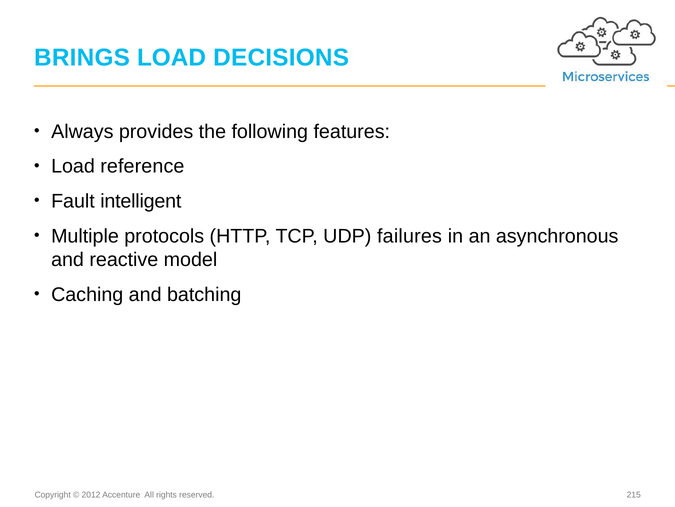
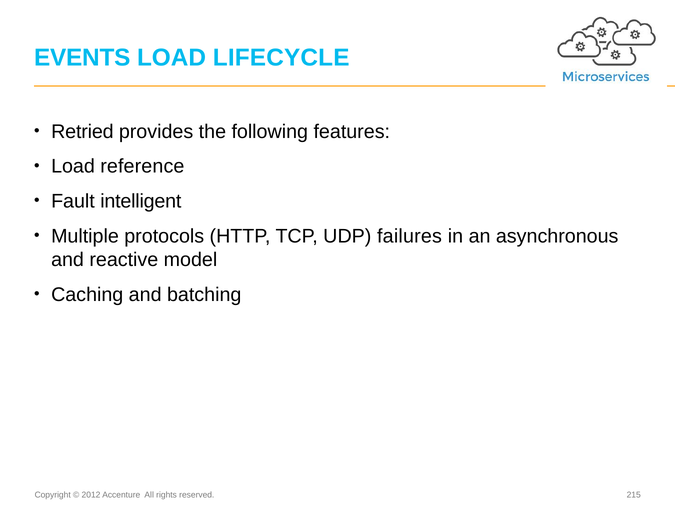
BRINGS: BRINGS -> EVENTS (82, 58)
DECISIONS: DECISIONS -> LIFECYCLE (281, 58)
Always: Always -> Retried (82, 131)
